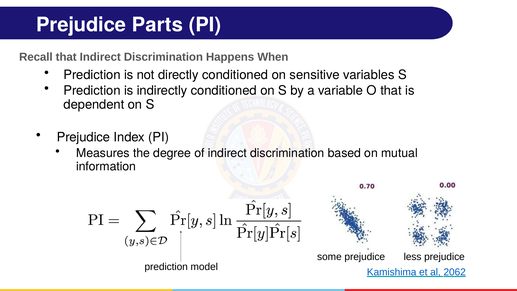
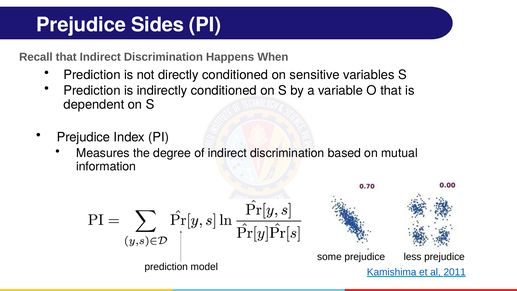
Parts: Parts -> Sides (158, 25)
2062: 2062 -> 2011 (455, 272)
